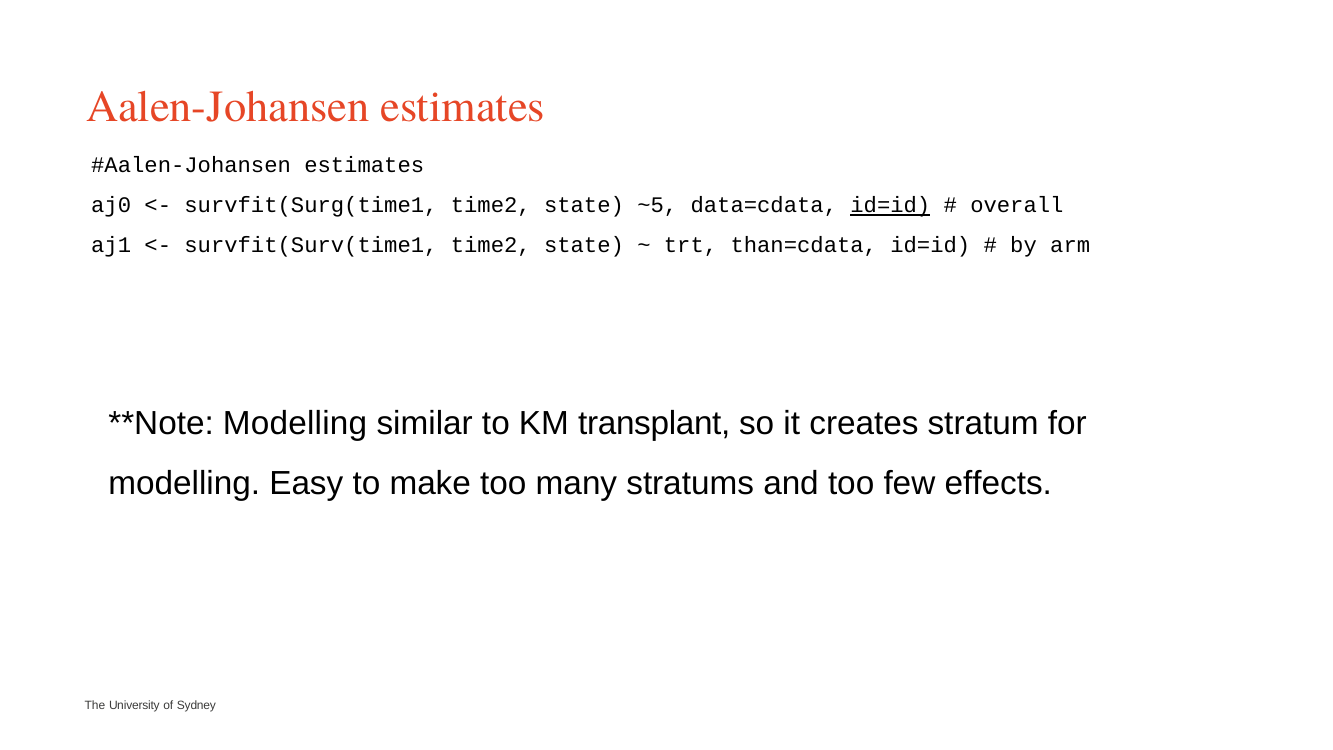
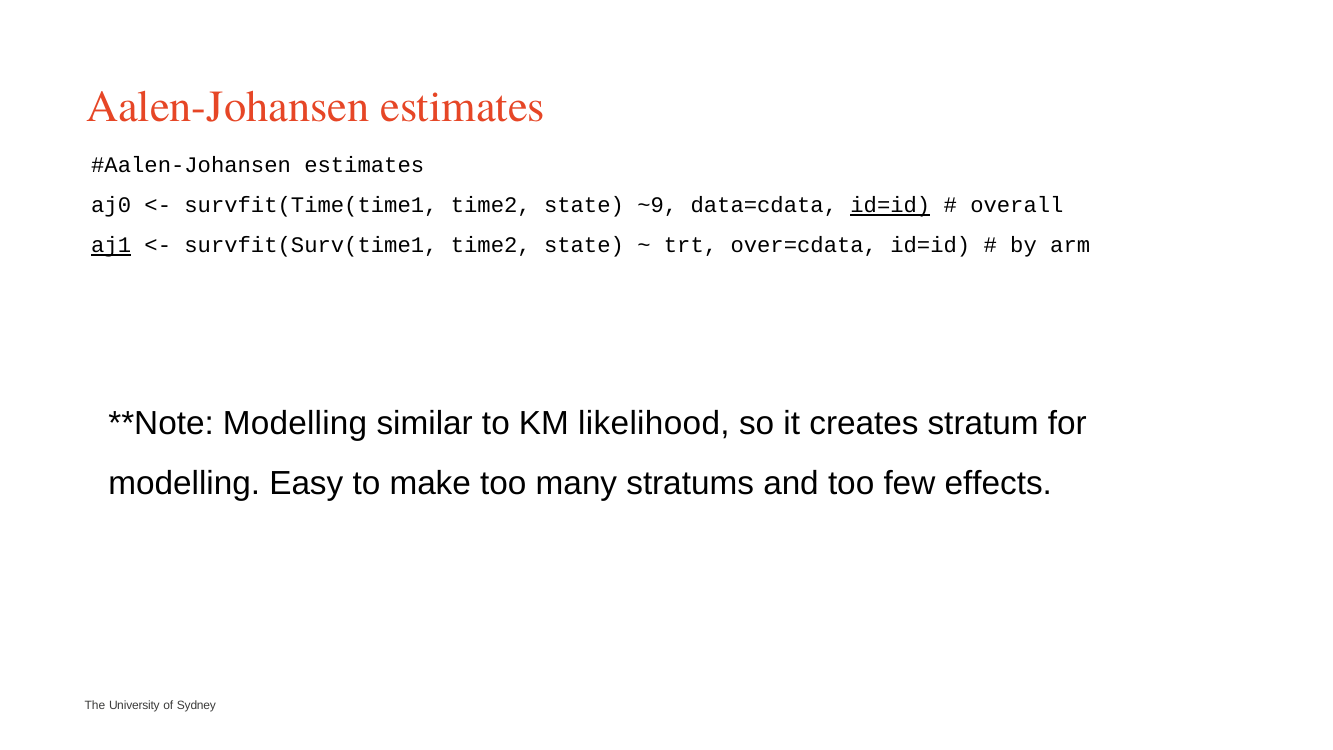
survfit(Surg(time1: survfit(Surg(time1 -> survfit(Time(time1 (311, 205)
~5: ~5 -> ~9 (657, 205)
aj1 underline: none -> present (111, 245)
than=cdata: than=cdata -> over=cdata (804, 245)
transplant: transplant -> likelihood (654, 424)
